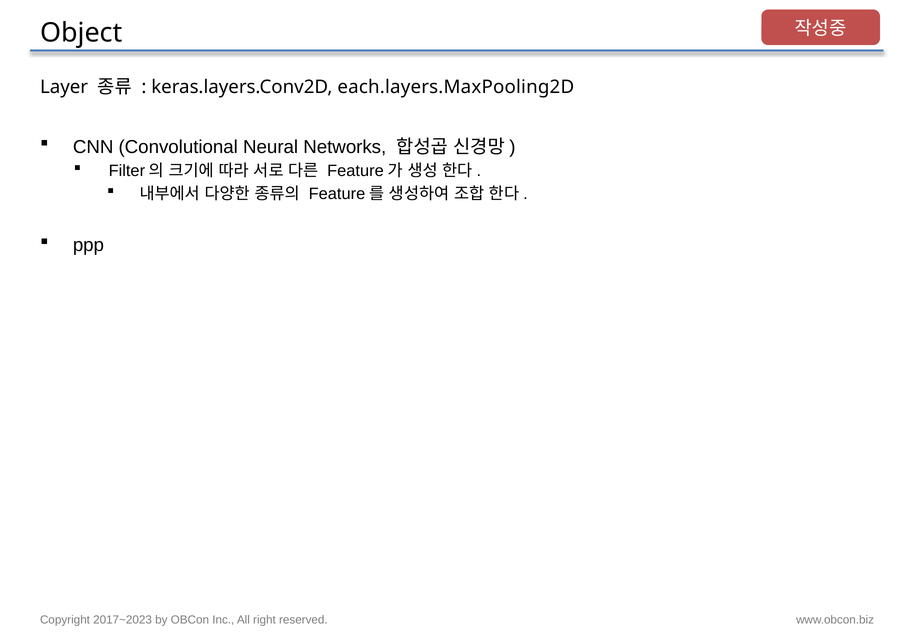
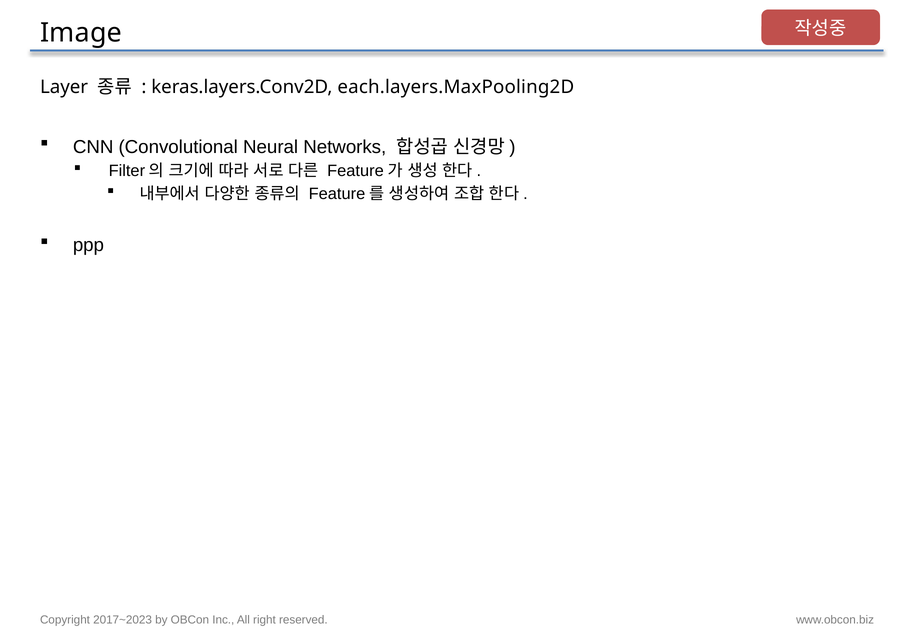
Object: Object -> Image (81, 33)
